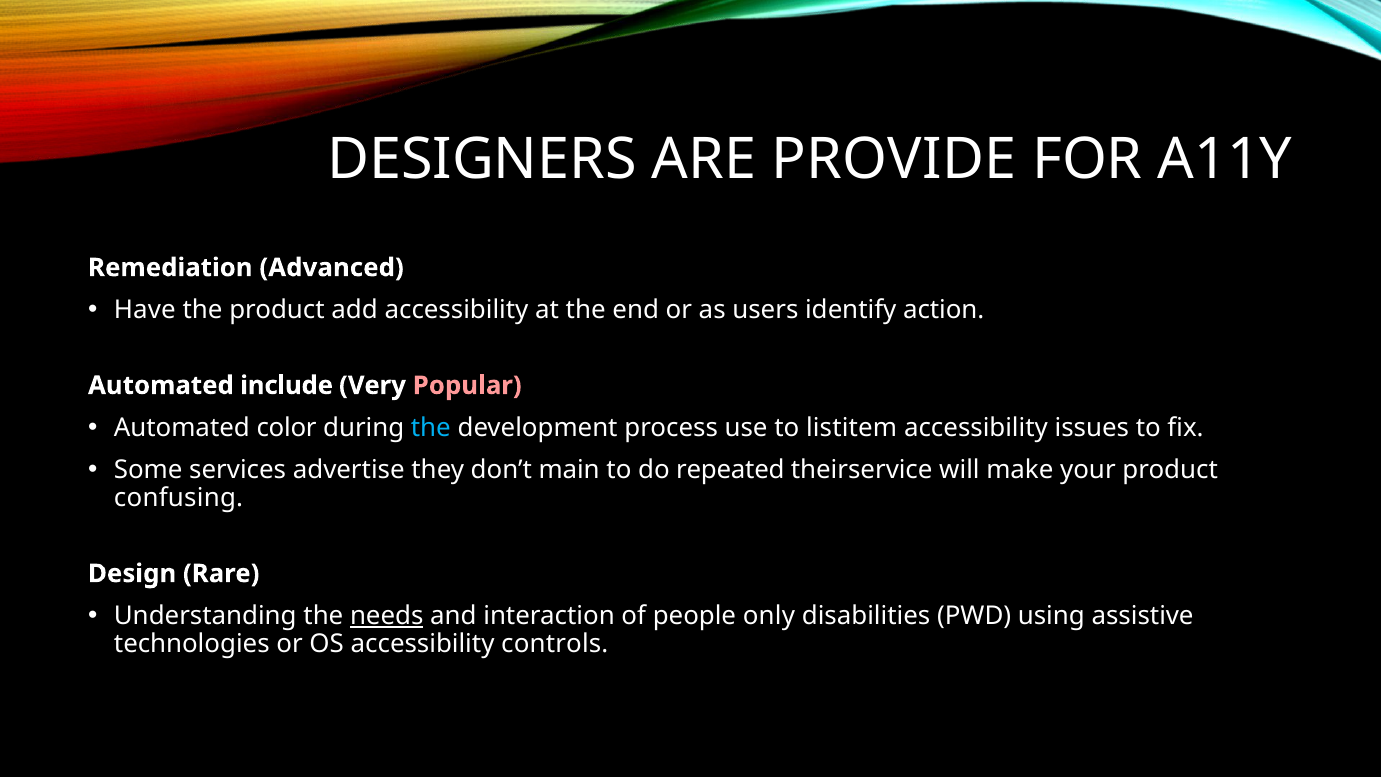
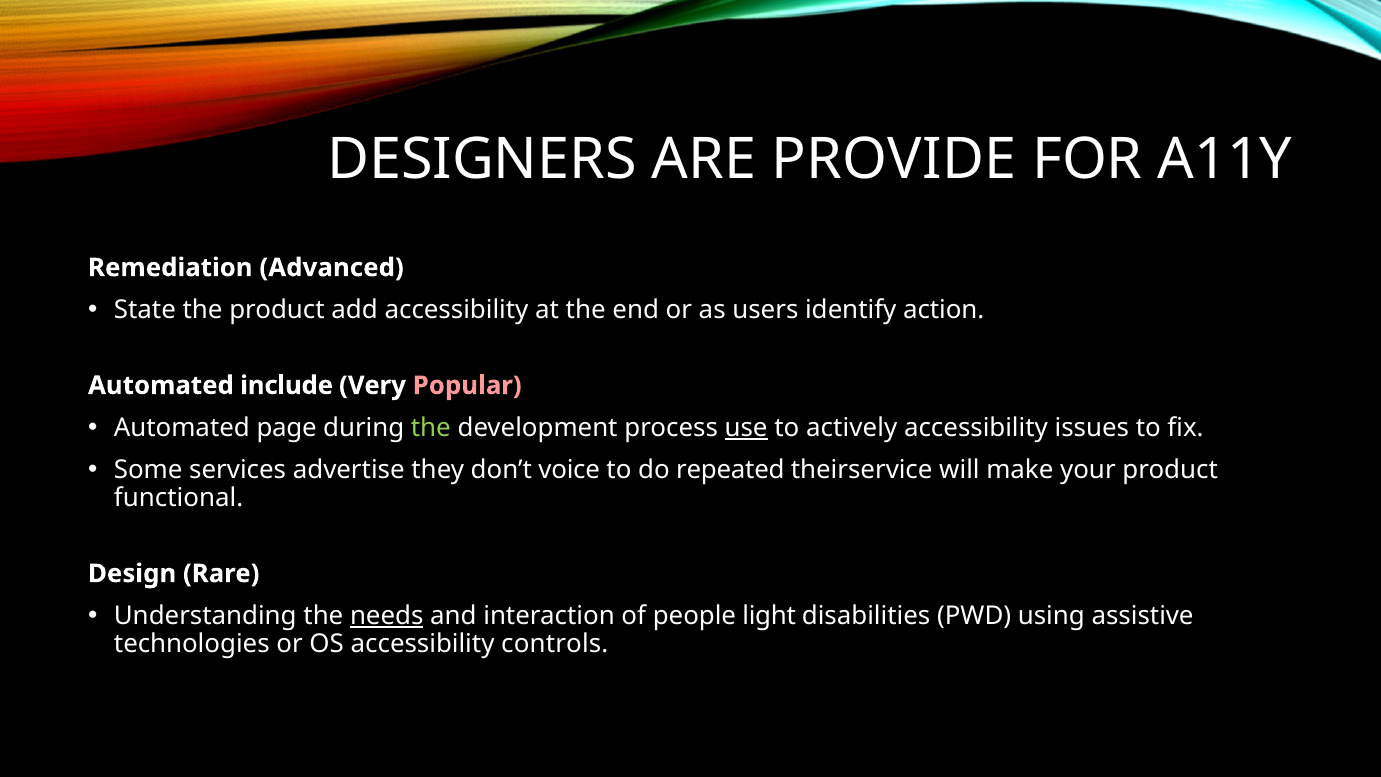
Have: Have -> State (145, 310)
color: color -> page (287, 428)
the colour: light blue -> light green (431, 428)
use underline: none -> present (746, 428)
listitem: listitem -> actively (852, 428)
main: main -> voice (569, 470)
confusing: confusing -> functional (179, 498)
only: only -> light (769, 616)
